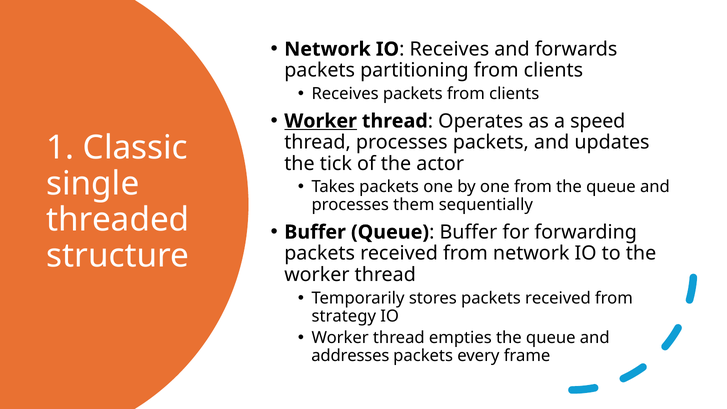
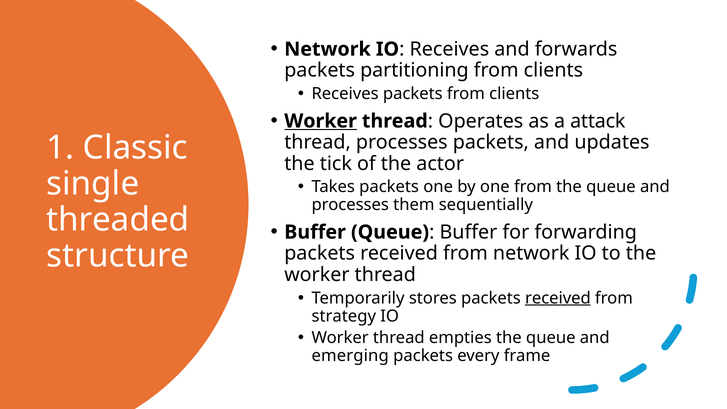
speed: speed -> attack (598, 121)
received underline: none -> present (558, 298)
addresses: addresses -> emerging (350, 356)
